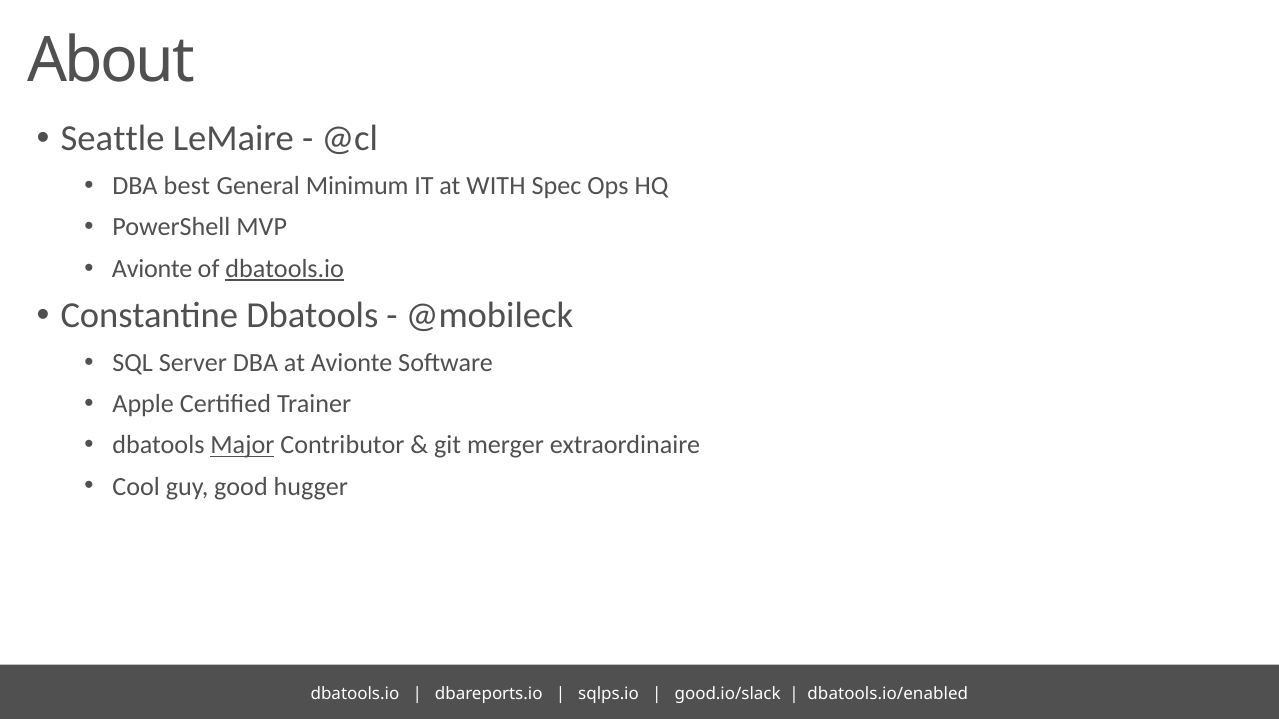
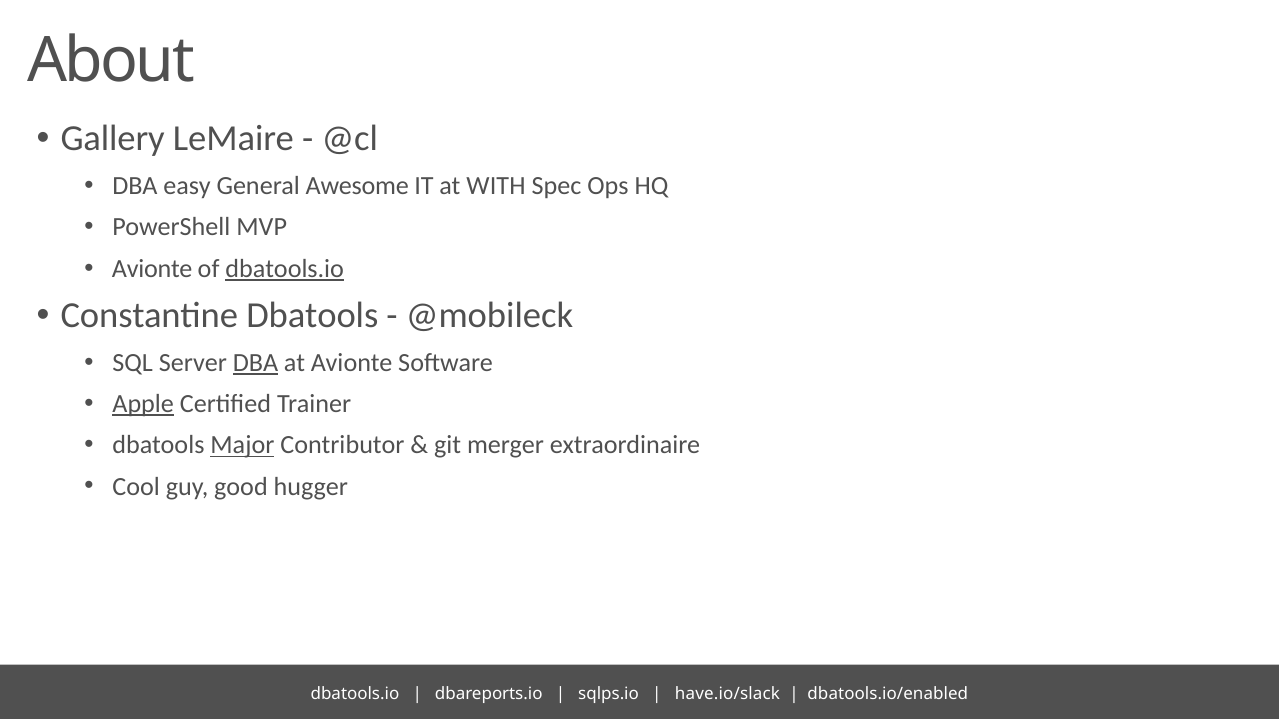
Seattle: Seattle -> Gallery (113, 139)
best: best -> easy (187, 186)
Minimum: Minimum -> Awesome (357, 186)
DBA underline: none -> present (255, 362)
Apple underline: none -> present (143, 404)
good.io/slack: good.io/slack -> have.io/slack (727, 693)
